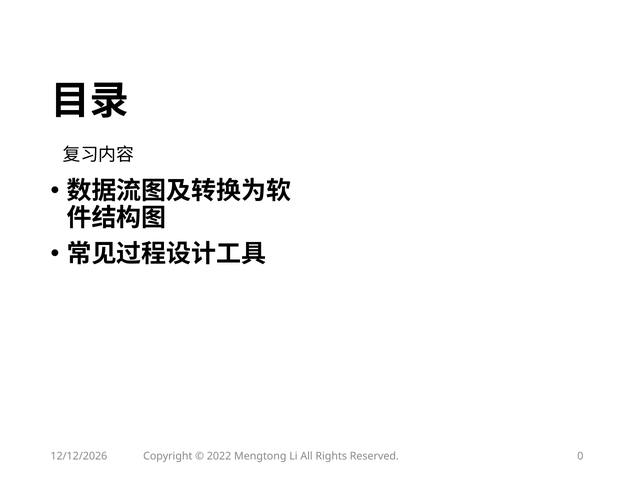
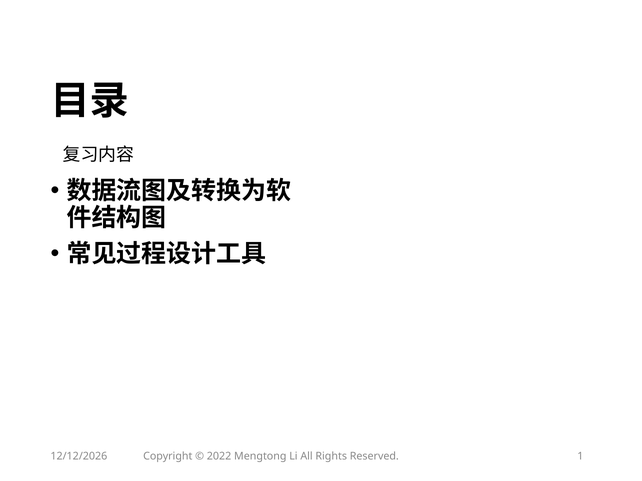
0: 0 -> 1 (580, 457)
